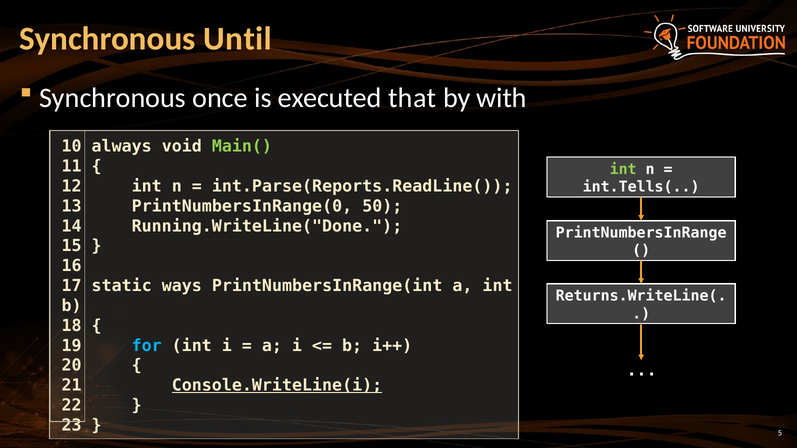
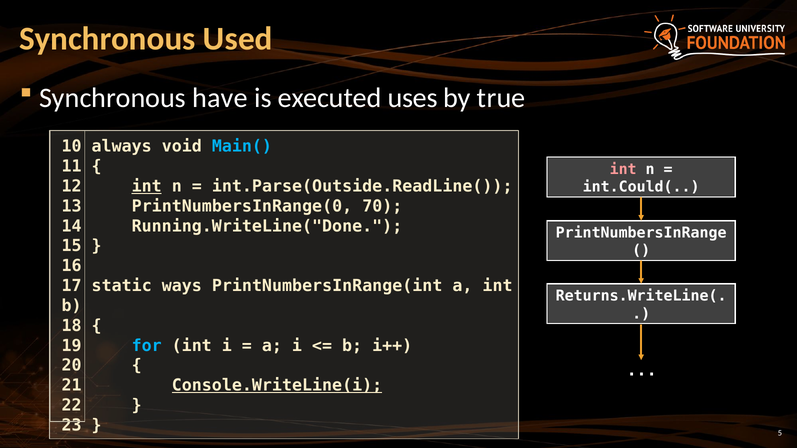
Until: Until -> Used (238, 39)
once: once -> have (220, 98)
that: that -> uses (413, 98)
with: with -> true (501, 98)
Main( colour: light green -> light blue (242, 147)
int colour: light green -> pink (623, 169)
int underline: none -> present (147, 186)
int.Parse(Reports.ReadLine(: int.Parse(Reports.ReadLine( -> int.Parse(Outside.ReadLine( (362, 186)
int.Tells(: int.Tells( -> int.Could( (641, 187)
50: 50 -> 70 (382, 206)
